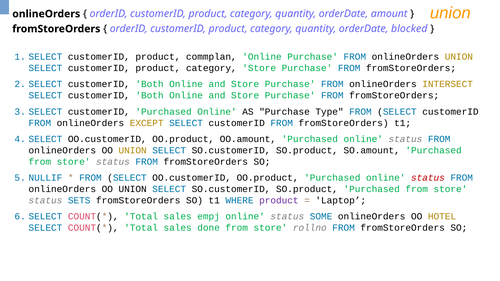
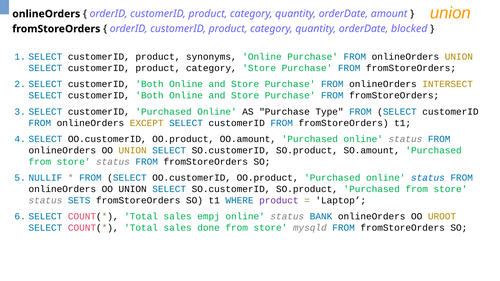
commplan: commplan -> synonyms (211, 57)
status colour: red -> blue (428, 178)
SOME: SOME -> BANK (321, 217)
HOTEL: HOTEL -> UROOT (442, 217)
rollno: rollno -> mysqld (310, 228)
